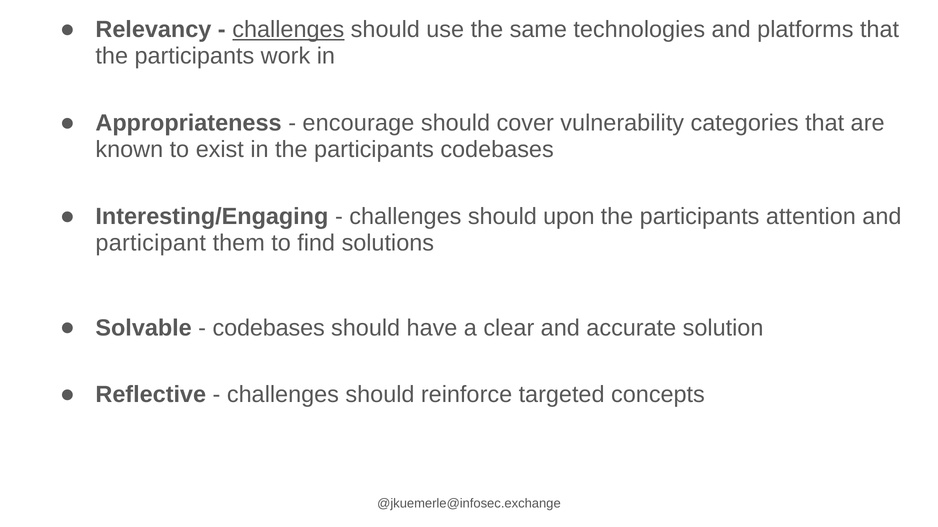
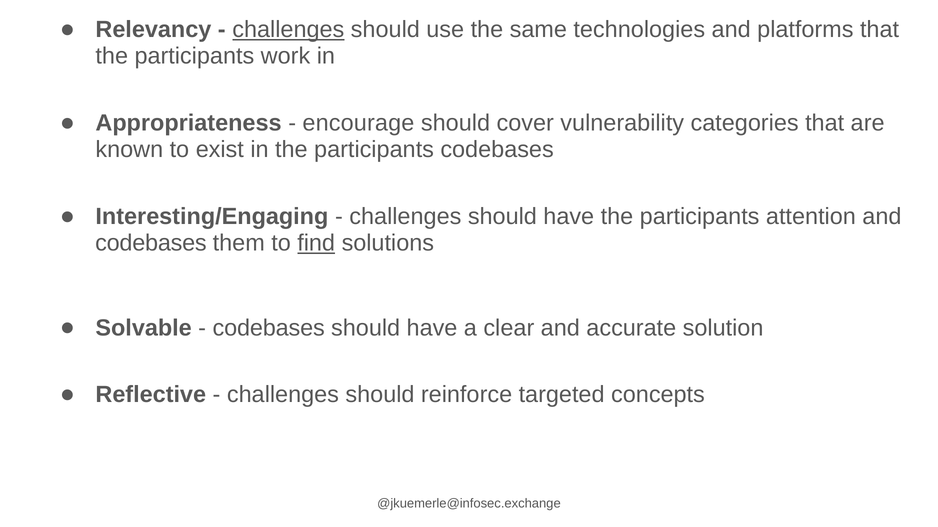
challenges should upon: upon -> have (569, 217)
participant: participant -> codebases (151, 244)
find underline: none -> present (316, 244)
